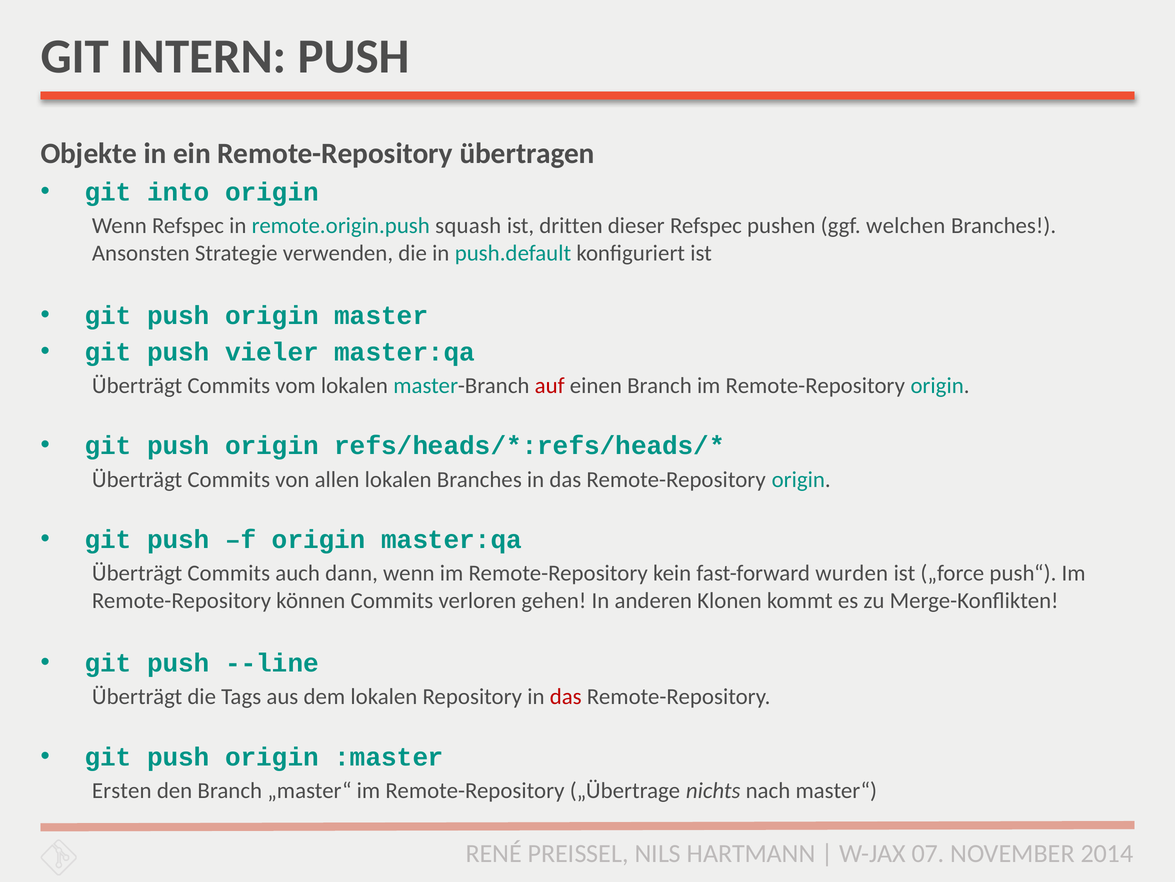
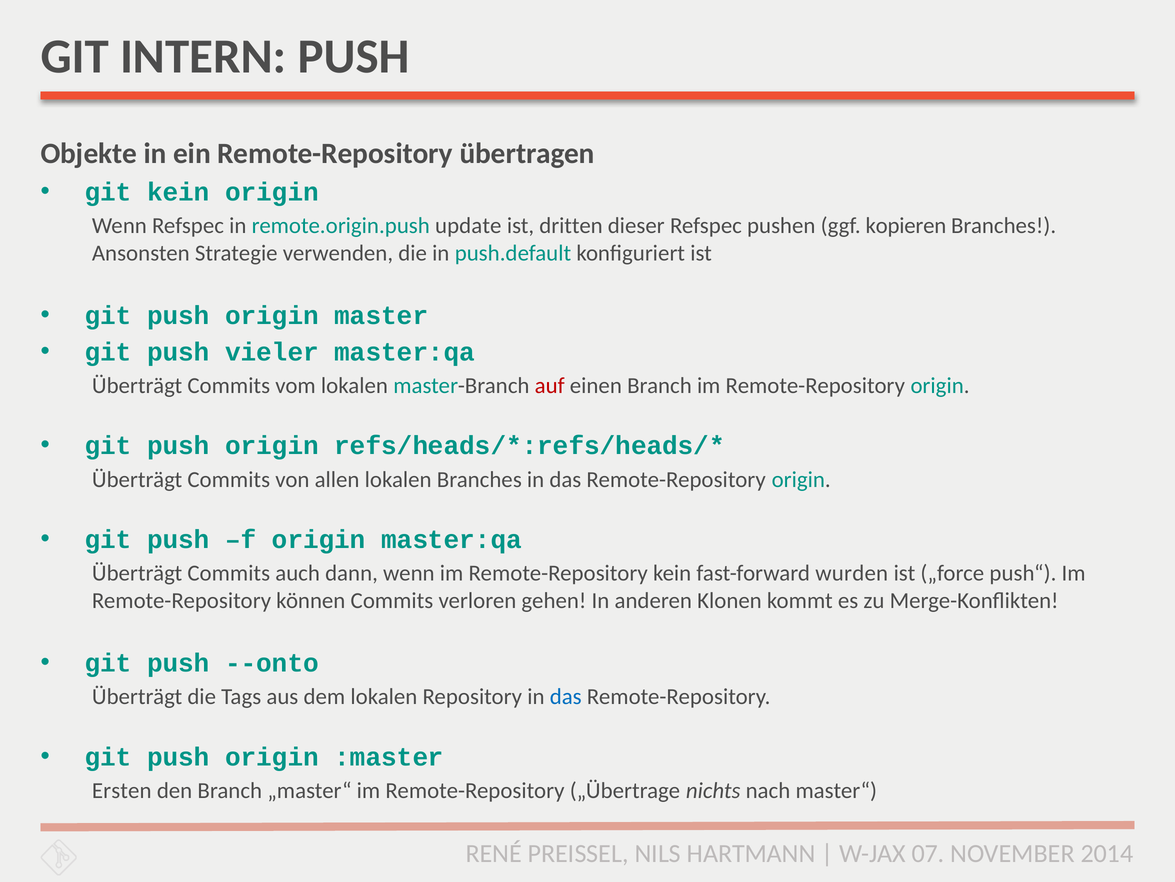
git into: into -> kein (178, 192)
squash: squash -> update (468, 226)
welchen: welchen -> kopieren (906, 226)
--line: --line -> --onto (272, 663)
das colour: red -> blue (566, 696)
